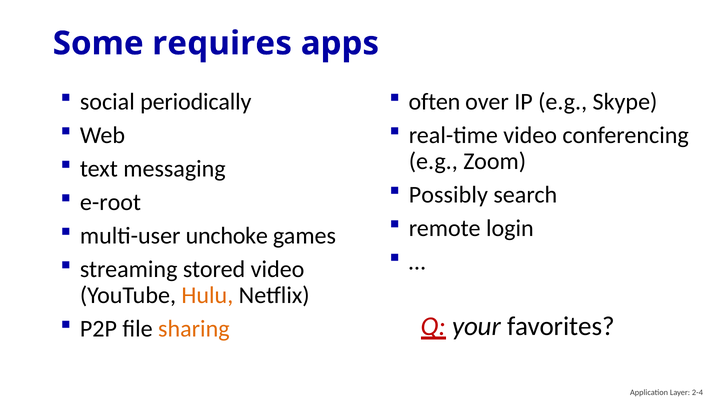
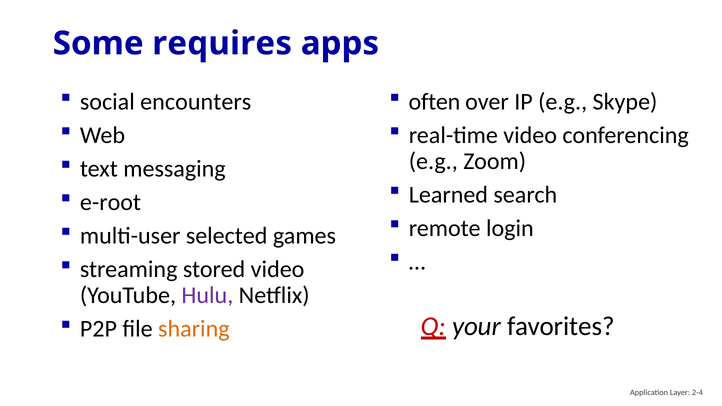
periodically: periodically -> encounters (196, 102)
Possibly: Possibly -> Learned (448, 195)
unchoke: unchoke -> selected (227, 236)
Hulu colour: orange -> purple (207, 295)
